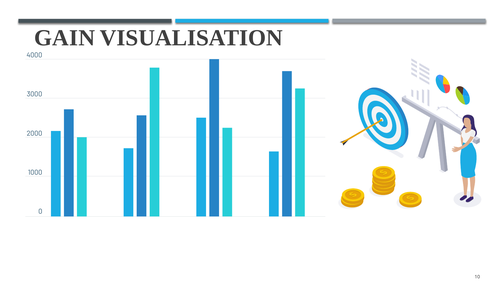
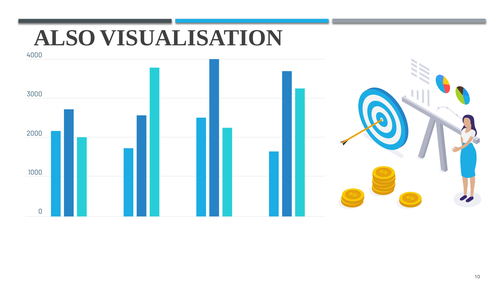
GAIN: GAIN -> ALSO (65, 38)
